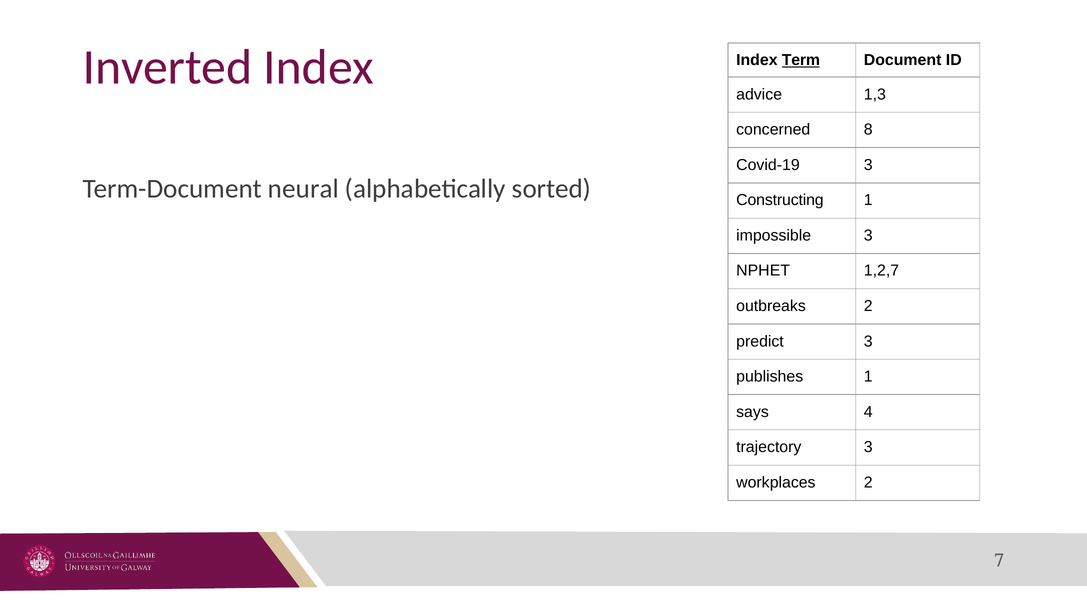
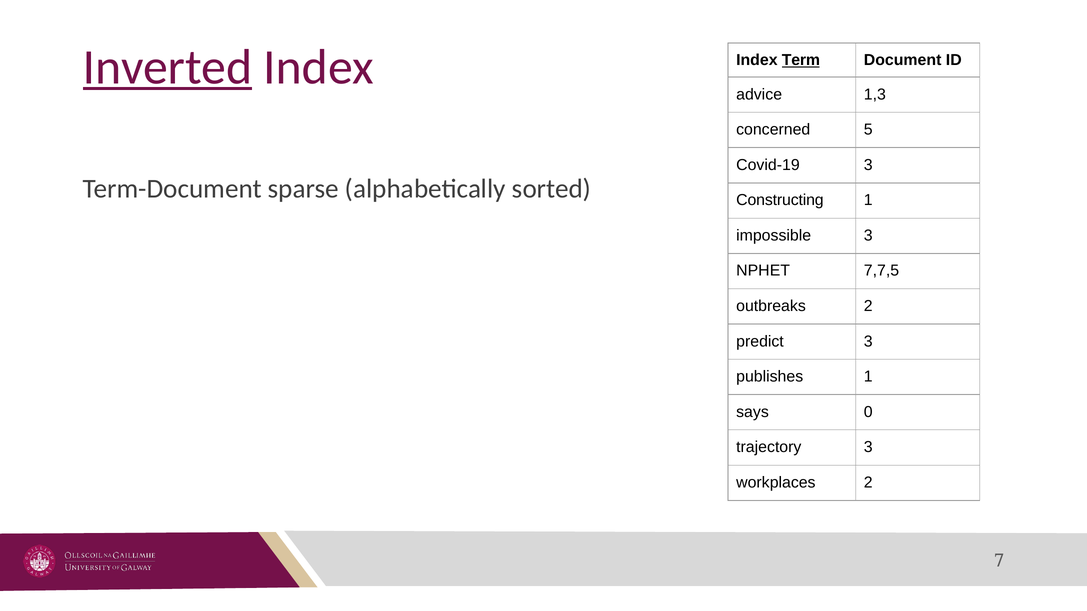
Inverted underline: none -> present (168, 67)
8: 8 -> 5 (868, 130)
neural: neural -> sparse (303, 189)
1,2,7: 1,2,7 -> 7,7,5 (881, 271)
4: 4 -> 0 (868, 412)
